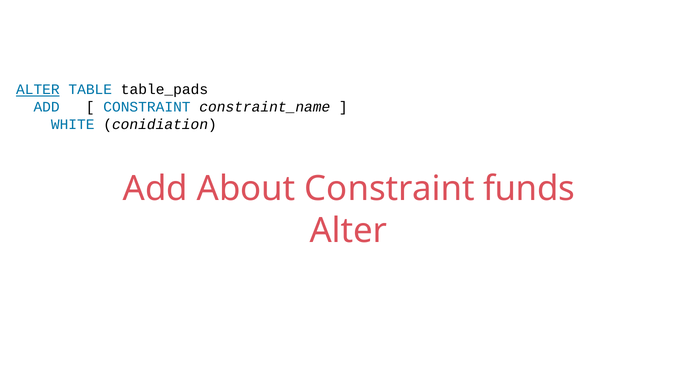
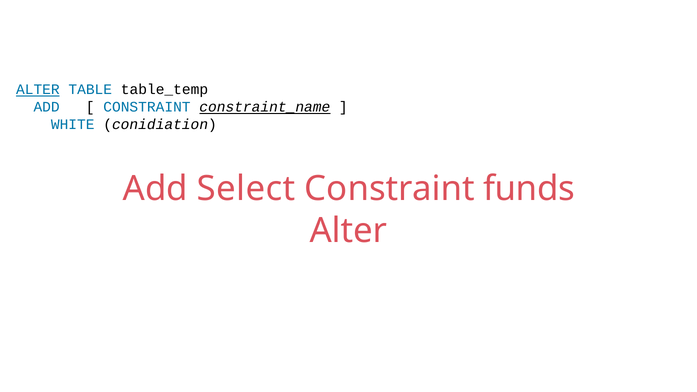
table_pads: table_pads -> table_temp (164, 90)
constraint_name underline: none -> present (265, 107)
About: About -> Select (246, 189)
